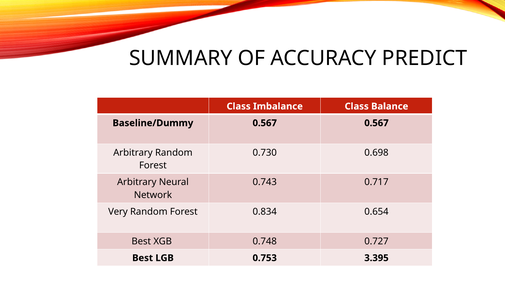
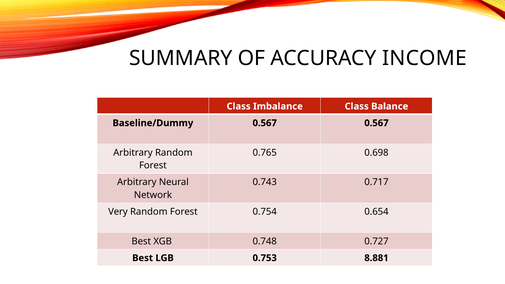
PREDICT: PREDICT -> INCOME (425, 58)
0.730: 0.730 -> 0.765 (265, 153)
0.834: 0.834 -> 0.754 (265, 212)
3.395: 3.395 -> 8.881 (376, 258)
